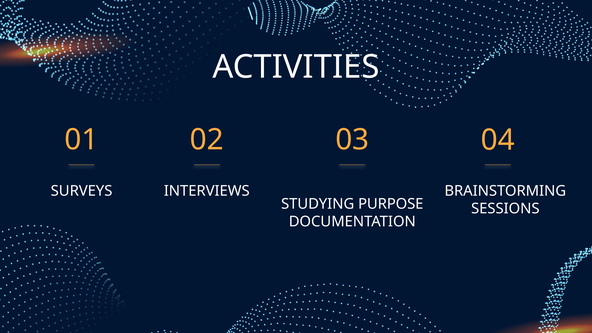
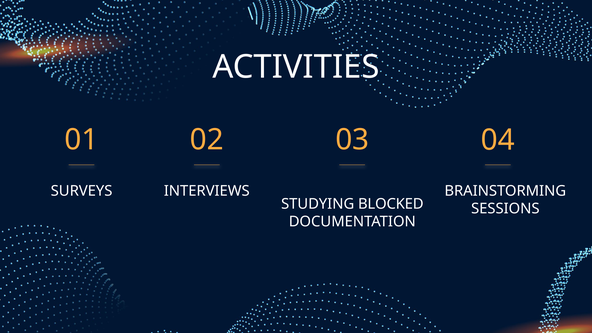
PURPOSE: PURPOSE -> BLOCKED (391, 204)
